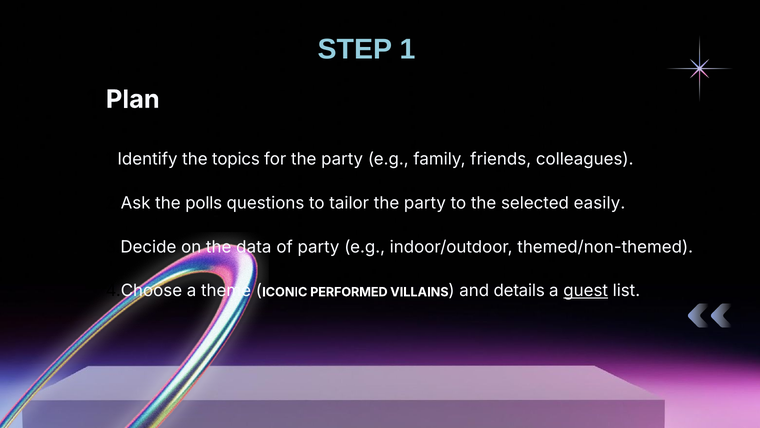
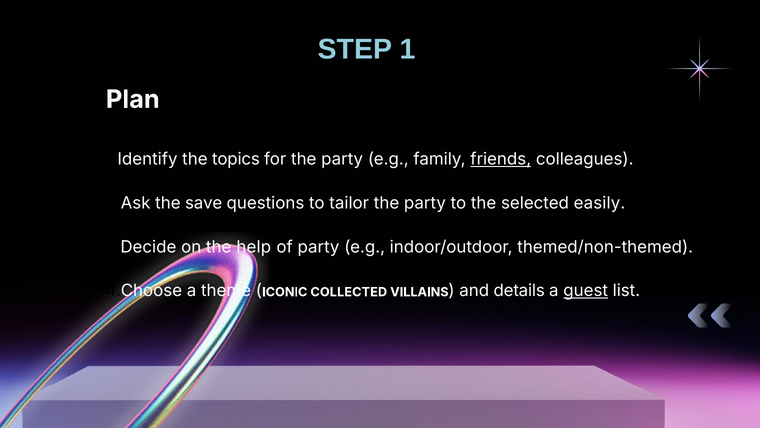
friends underline: none -> present (501, 159)
polls: polls -> save (204, 203)
data: data -> help (254, 247)
PERFORMED: PERFORMED -> COLLECTED (349, 292)
